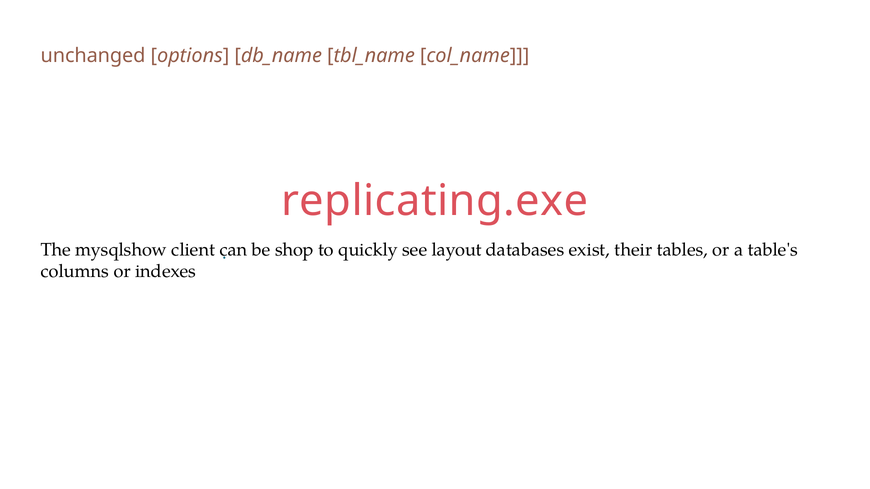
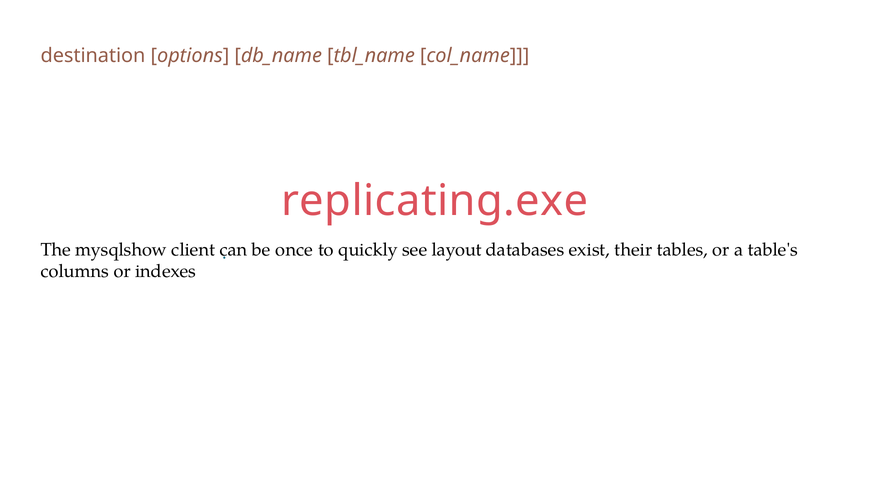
unchanged: unchanged -> destination (93, 56)
shop: shop -> once (294, 250)
